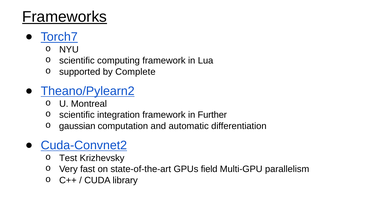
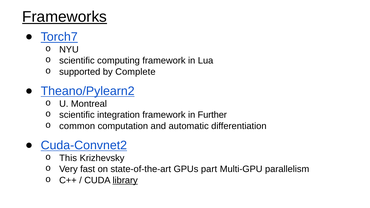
gaussian: gaussian -> common (77, 126)
Test: Test -> This (68, 158)
field: field -> part (209, 169)
library underline: none -> present (125, 180)
